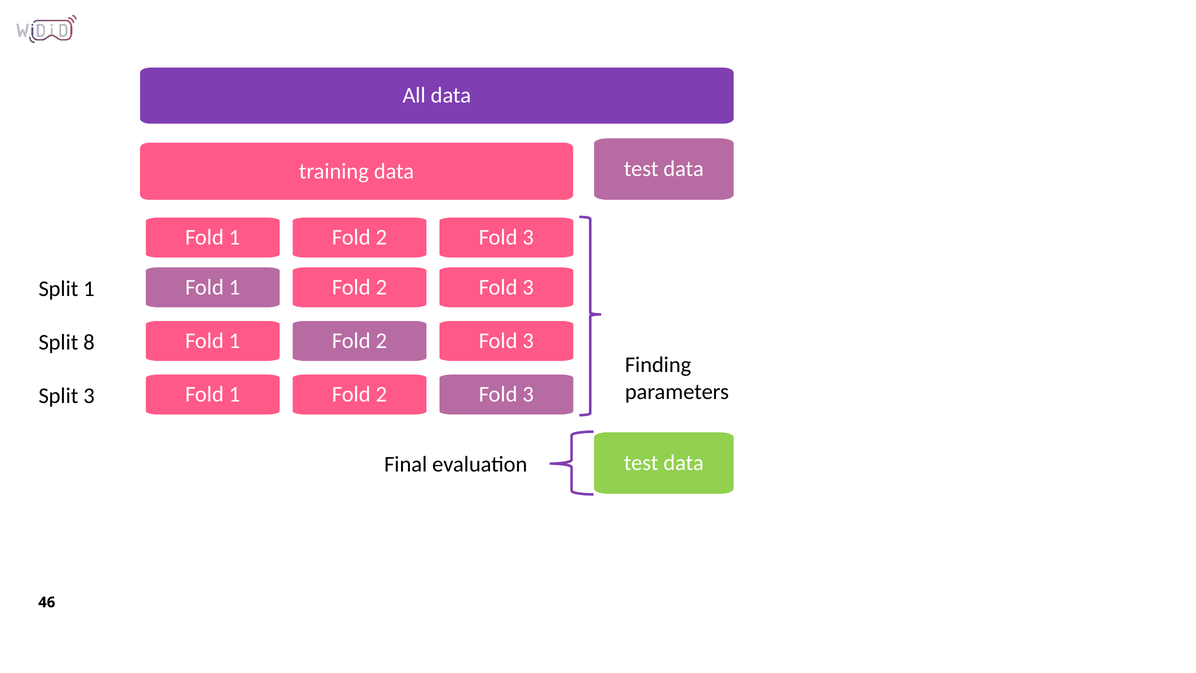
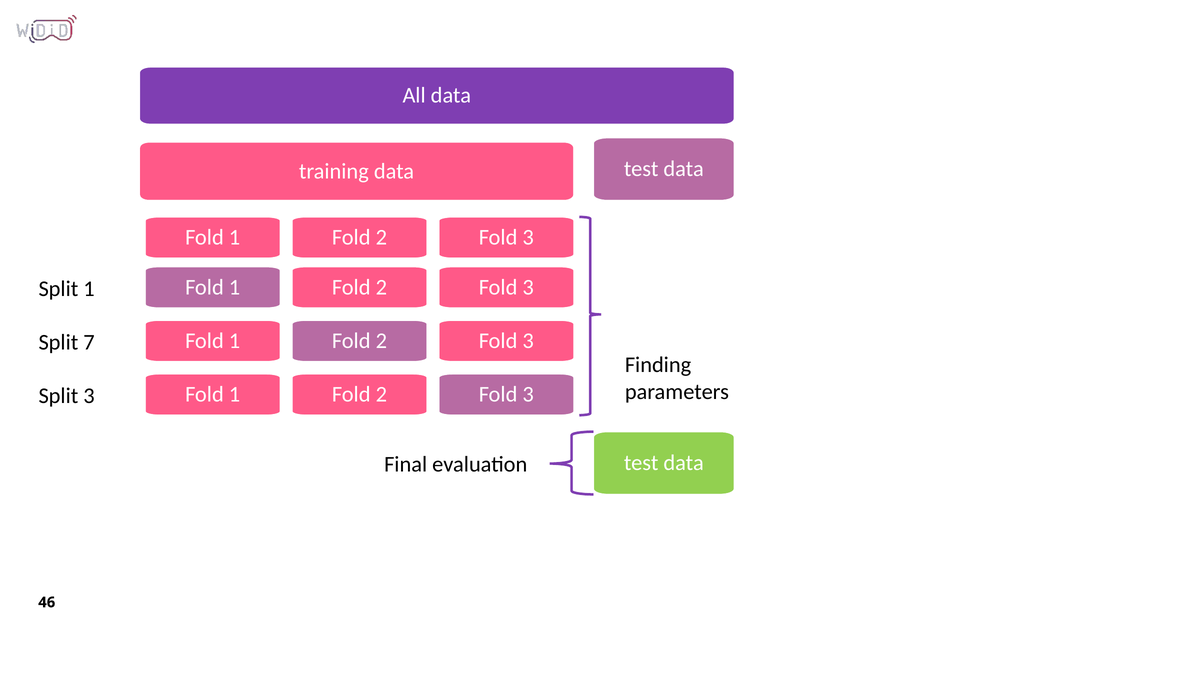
8: 8 -> 7 (89, 342)
